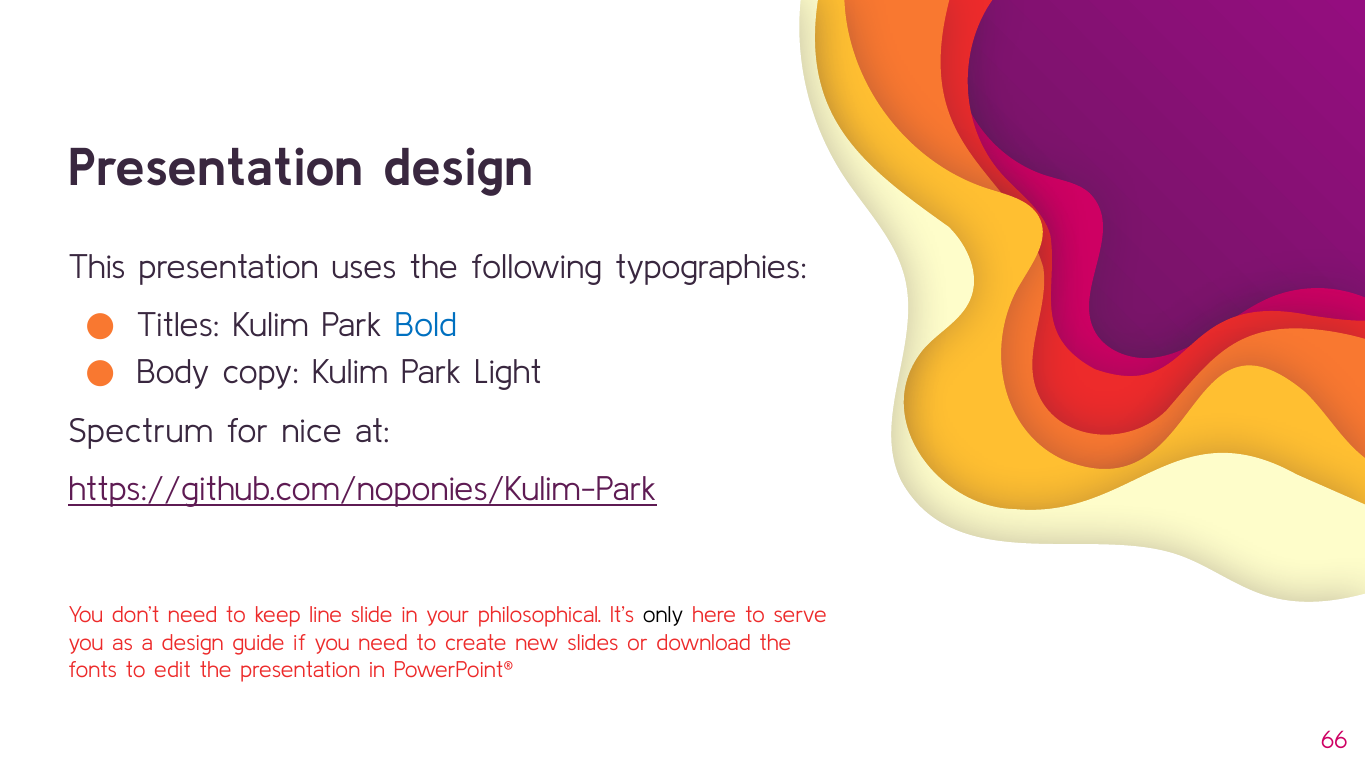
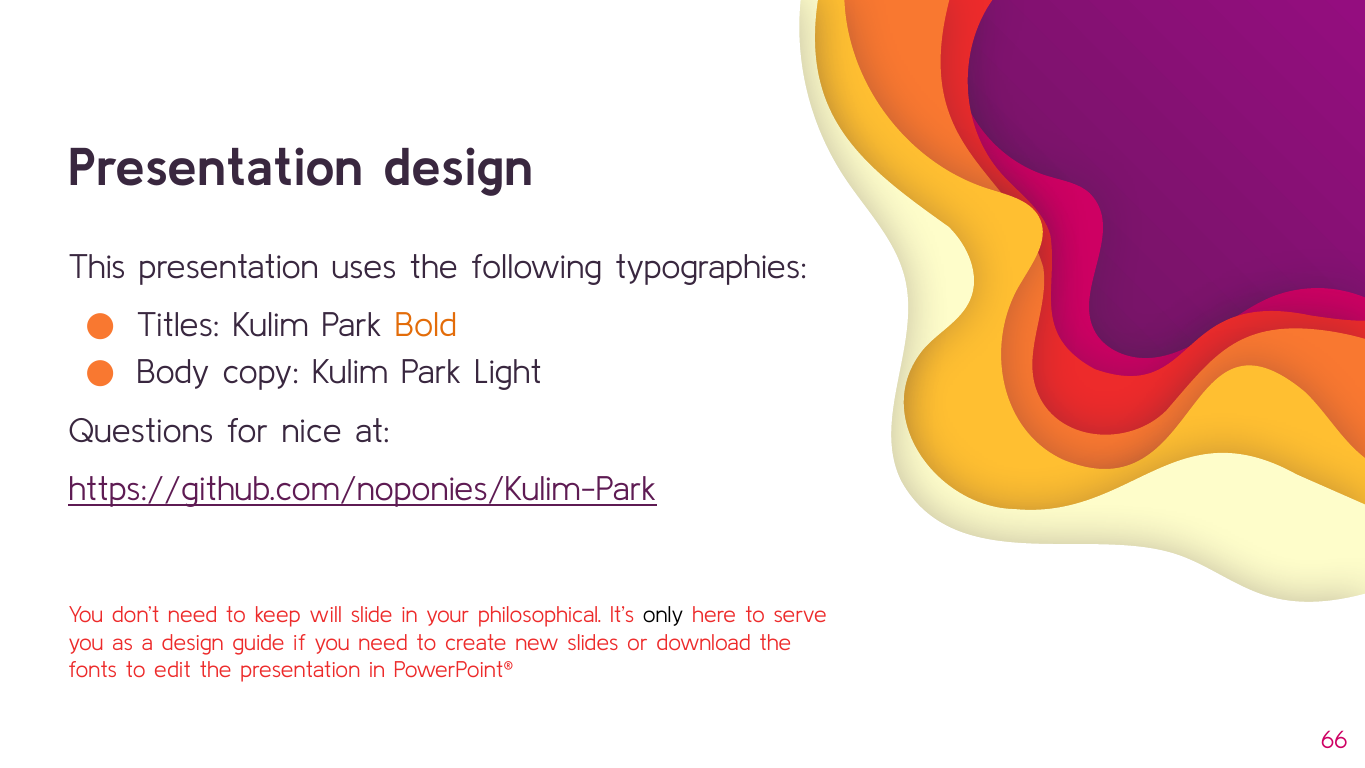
Bold colour: blue -> orange (426, 325)
Spectrum: Spectrum -> Questions (141, 431)
line: line -> will (326, 615)
